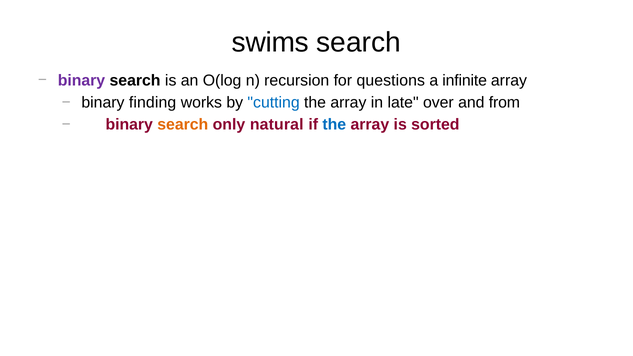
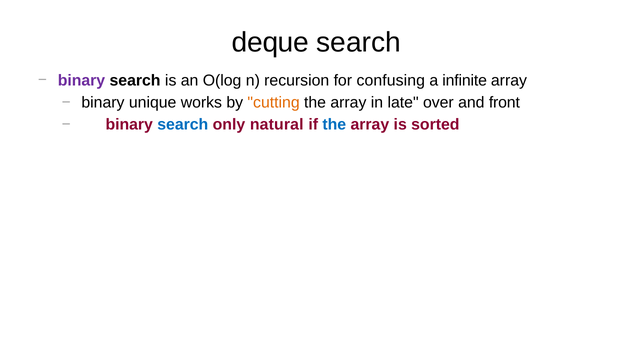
swims: swims -> deque (270, 43)
questions: questions -> confusing (391, 80)
finding: finding -> unique (153, 103)
cutting colour: blue -> orange (274, 103)
from: from -> front (504, 103)
search colour: orange -> blue (183, 125)
